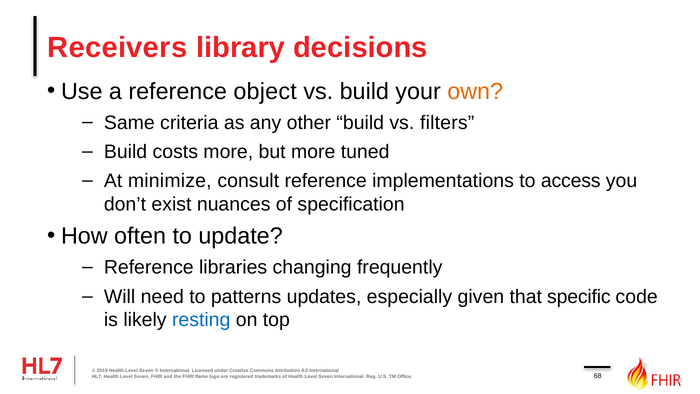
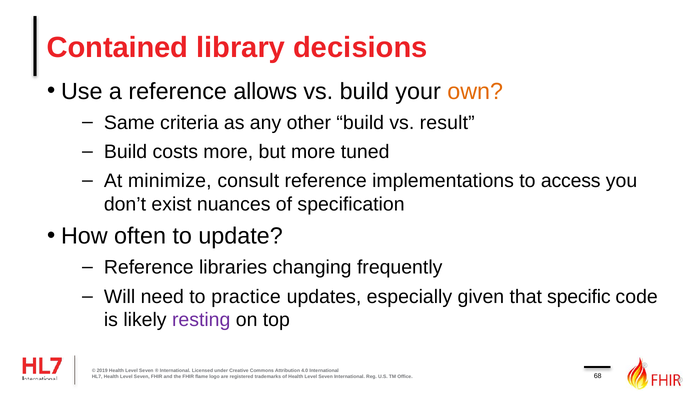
Receivers: Receivers -> Contained (118, 48)
object: object -> allows (265, 91)
filters: filters -> result (447, 123)
patterns: patterns -> practice (246, 297)
resting colour: blue -> purple (201, 320)
